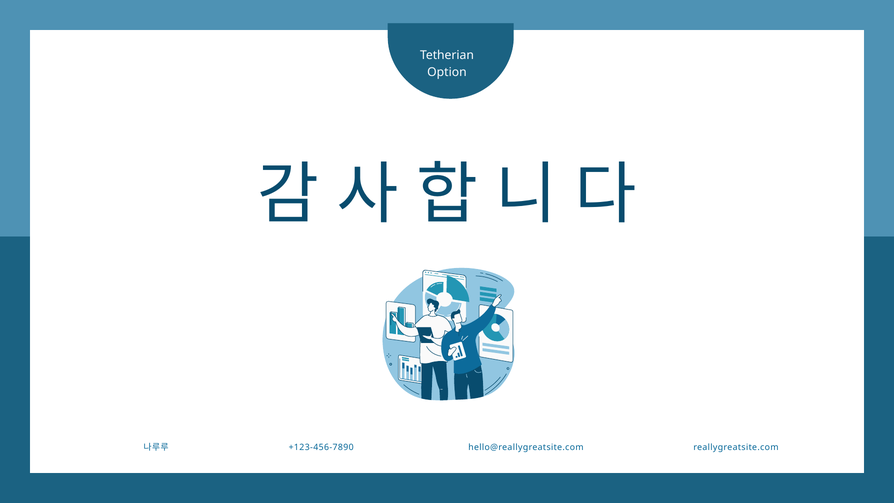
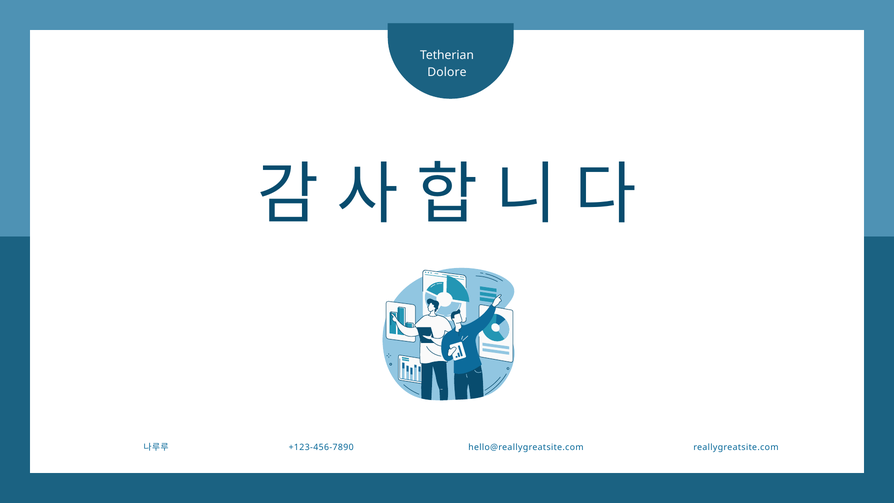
Option: Option -> Dolore (447, 72)
